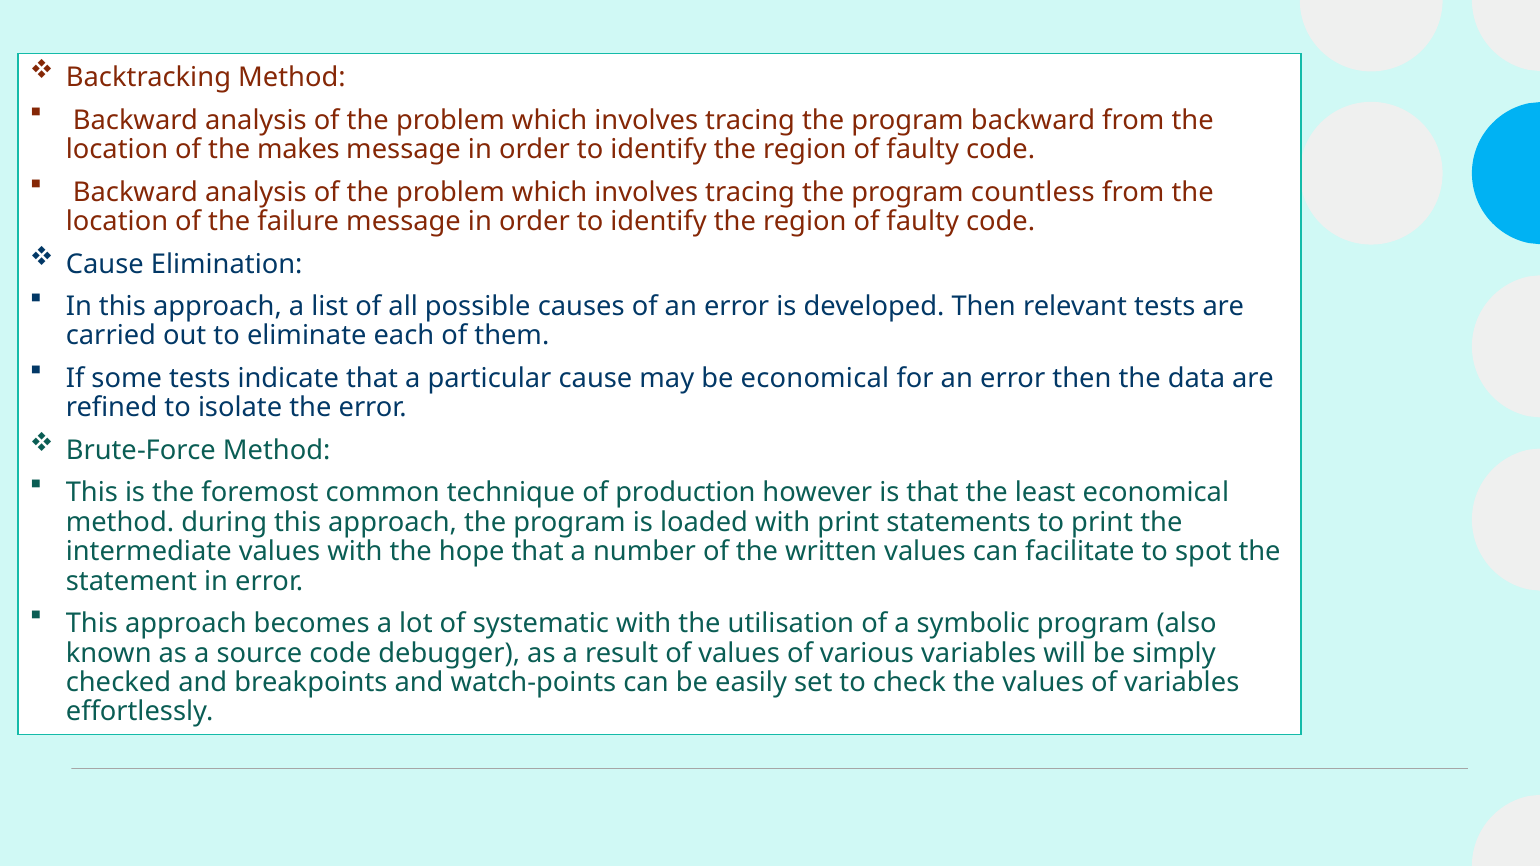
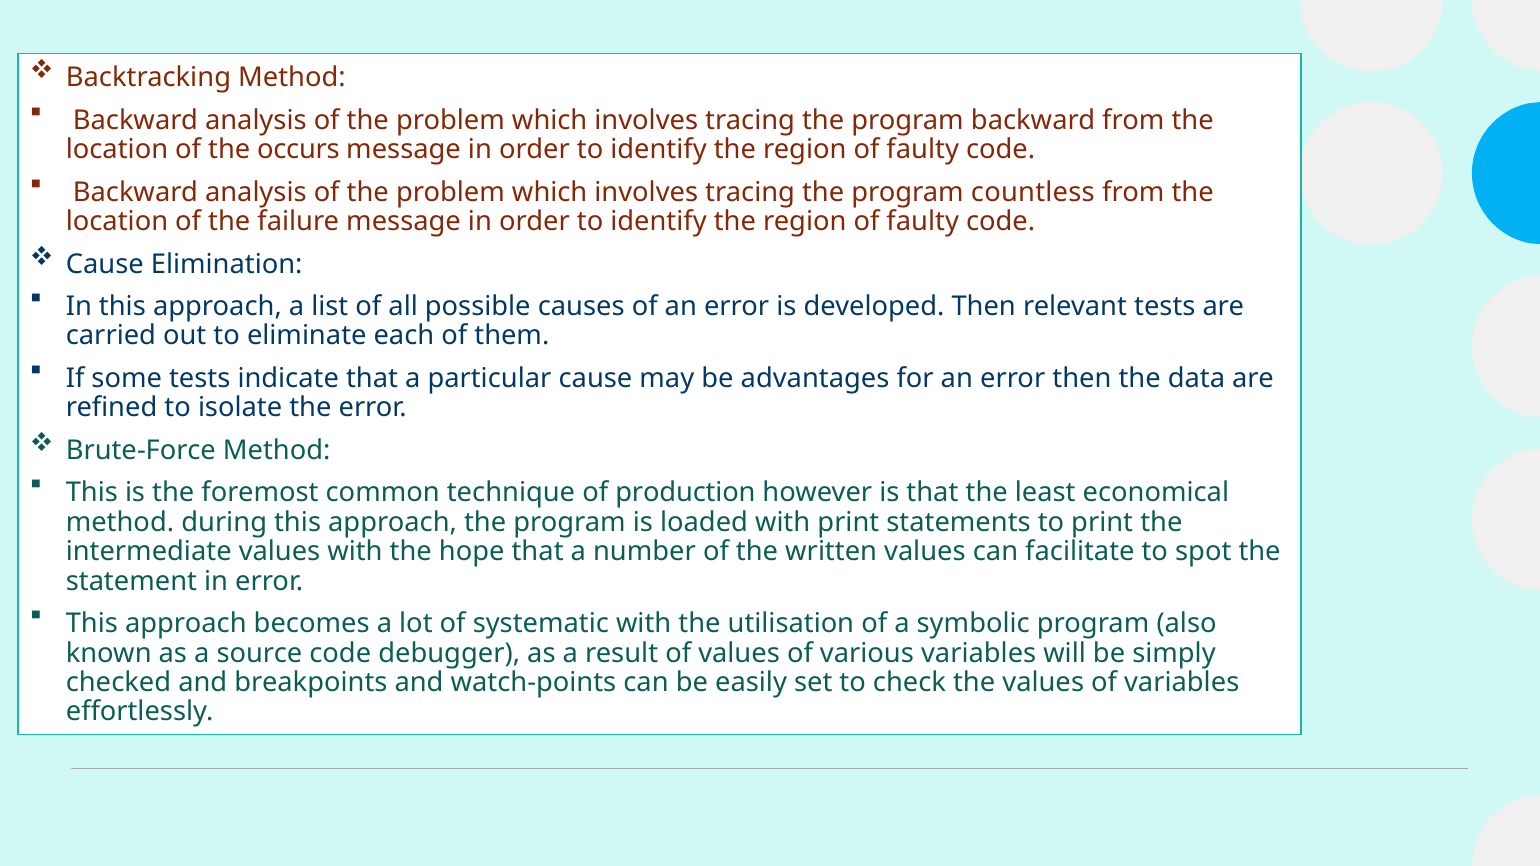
makes: makes -> occurs (298, 150)
be economical: economical -> advantages (815, 379)
